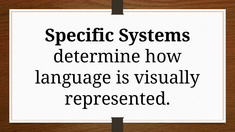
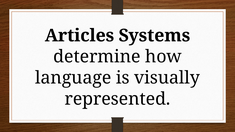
Specific: Specific -> Articles (79, 36)
